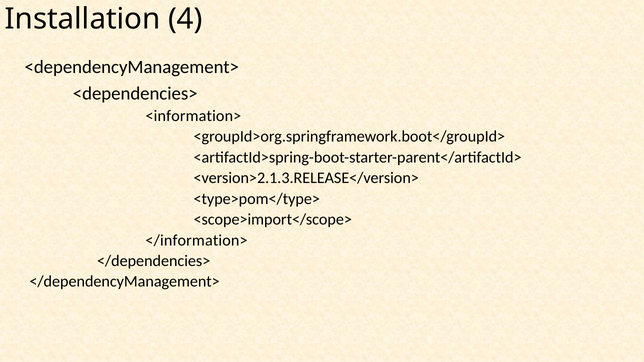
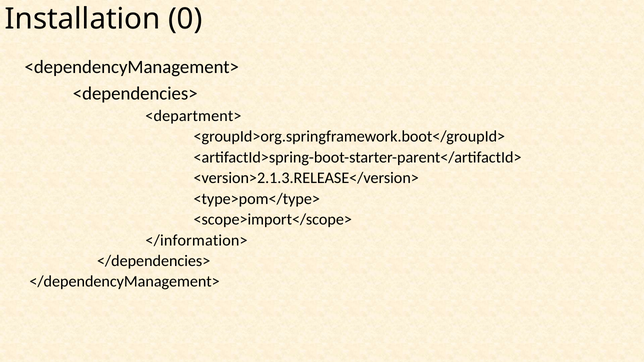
4: 4 -> 0 (185, 19)
<information>: <information> -> <department> (193, 116)
